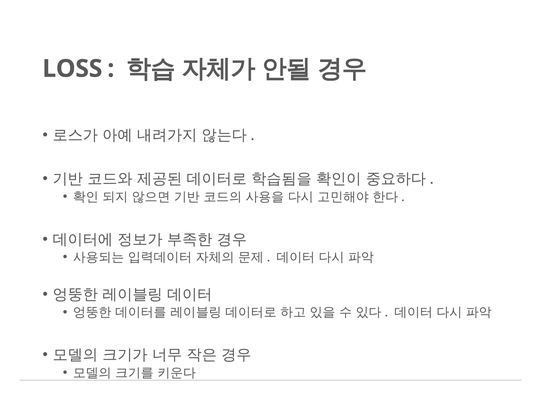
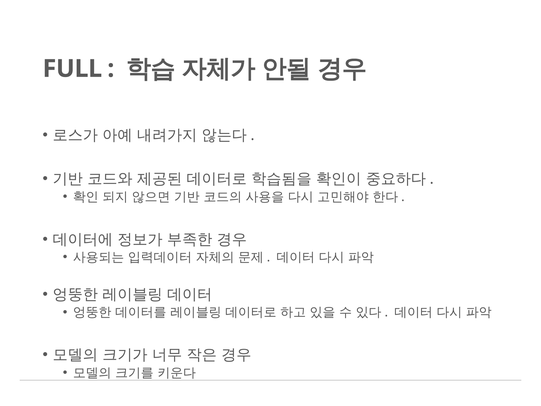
LOSS: LOSS -> FULL (72, 69)
